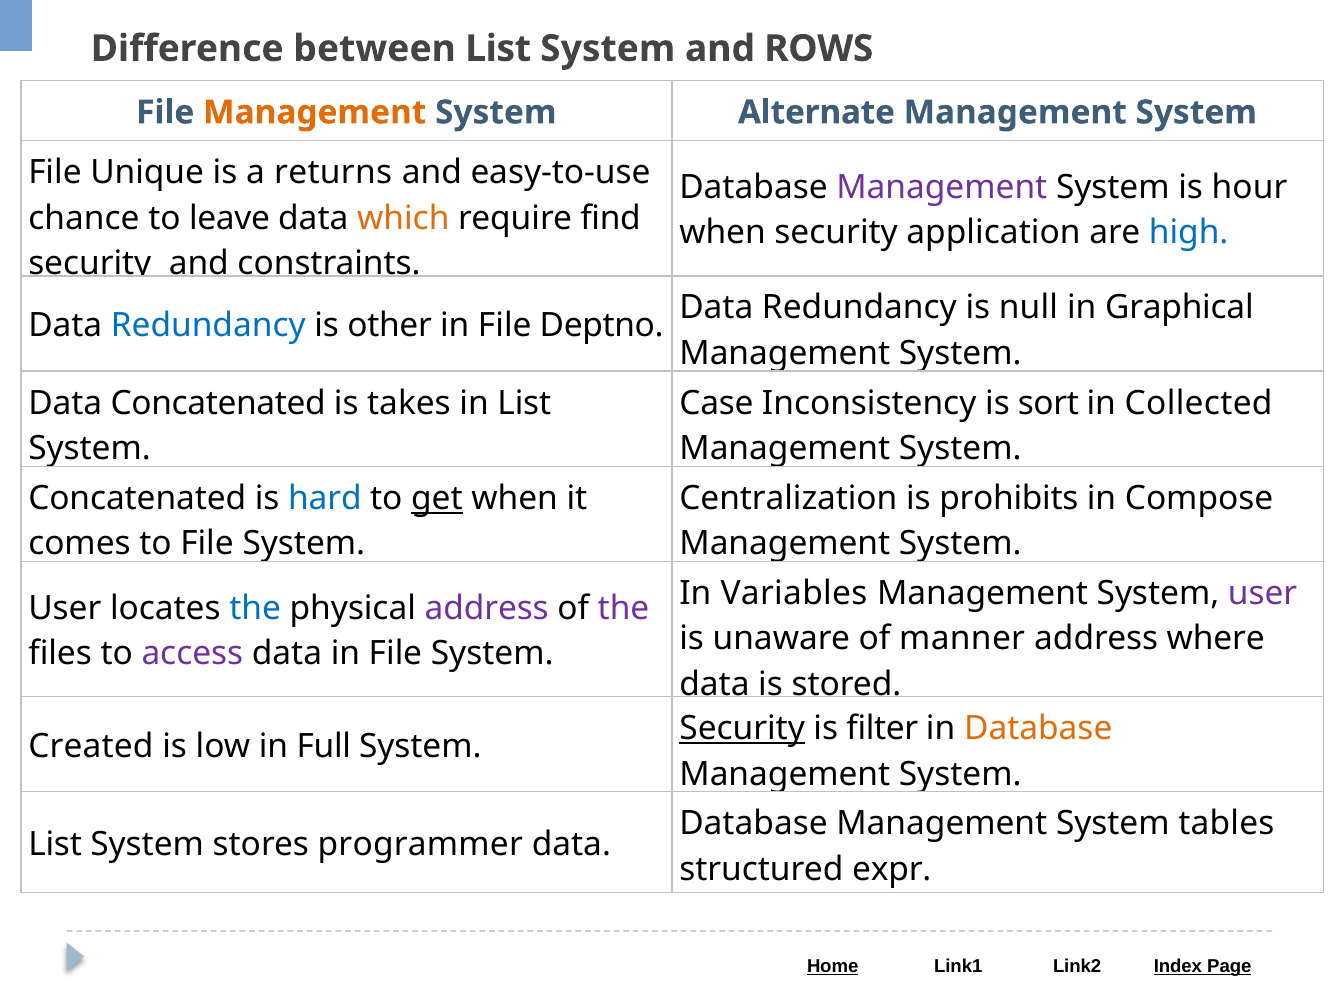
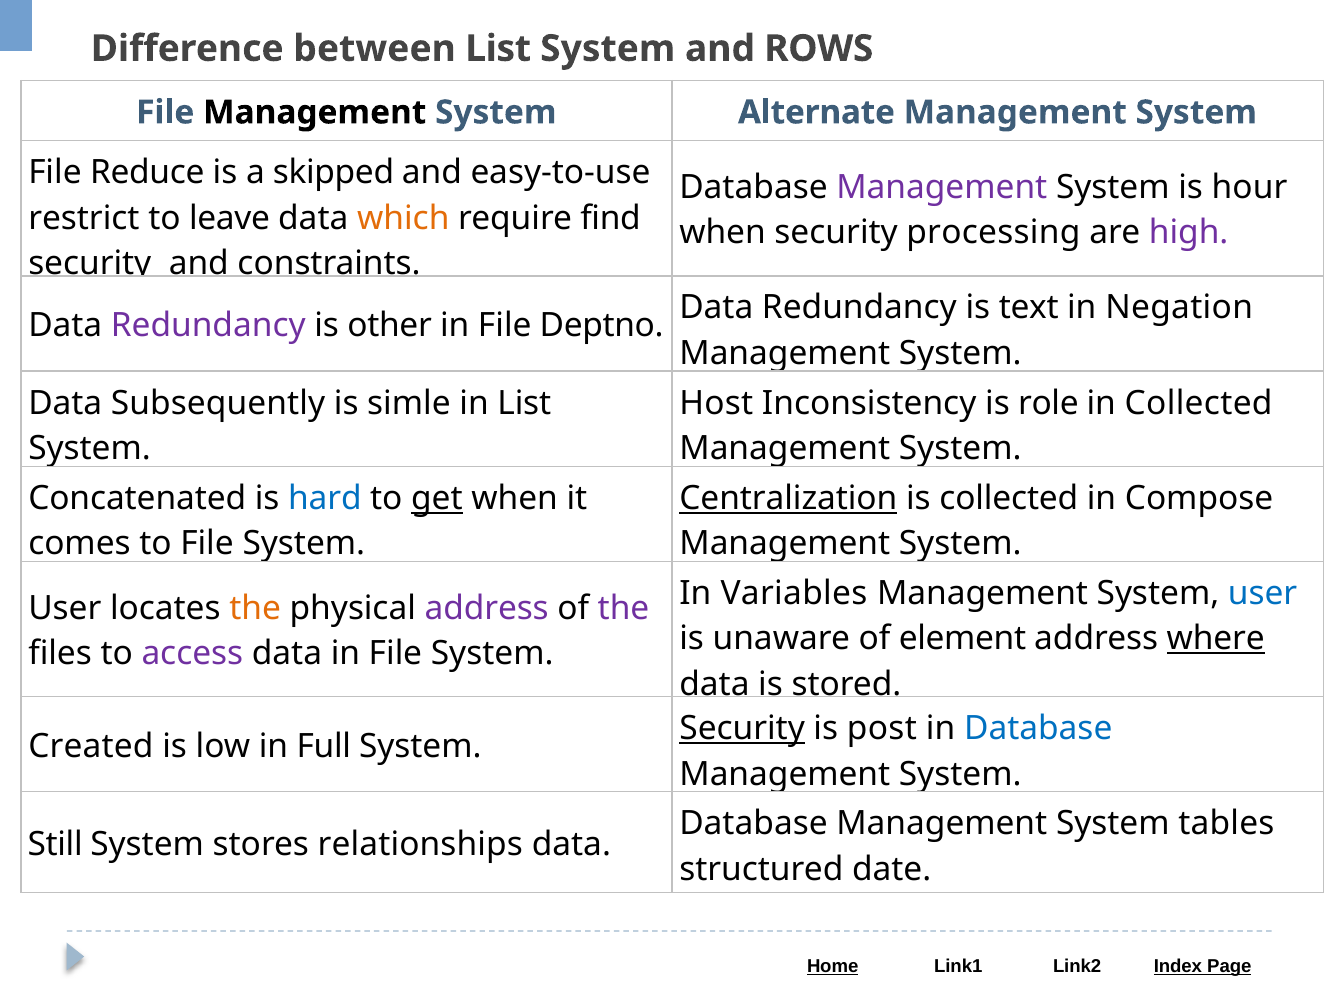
Management colour: orange -> black (315, 112)
Unique: Unique -> Reduce (147, 172)
returns: returns -> skipped (333, 172)
chance: chance -> restrict (84, 218)
application: application -> processing (993, 233)
high colour: blue -> purple (1189, 233)
null: null -> text (1029, 308)
Graphical: Graphical -> Negation (1179, 308)
Redundancy colour: blue -> purple (208, 325)
Data Concatenated: Concatenated -> Subsequently (218, 403)
takes: takes -> simle (409, 403)
Case: Case -> Host (716, 403)
sort: sort -> role (1048, 403)
Centralization underline: none -> present (788, 498)
is prohibits: prohibits -> collected (1009, 498)
user colour: purple -> blue (1263, 593)
the colour: blue -> orange (255, 608)
manner: manner -> element (962, 638)
where underline: none -> present (1216, 638)
filter: filter -> post (882, 728)
Database colour: orange -> blue (1038, 728)
List: List -> Still (55, 843)
programmer: programmer -> relationships (420, 843)
expr: expr -> date (892, 869)
